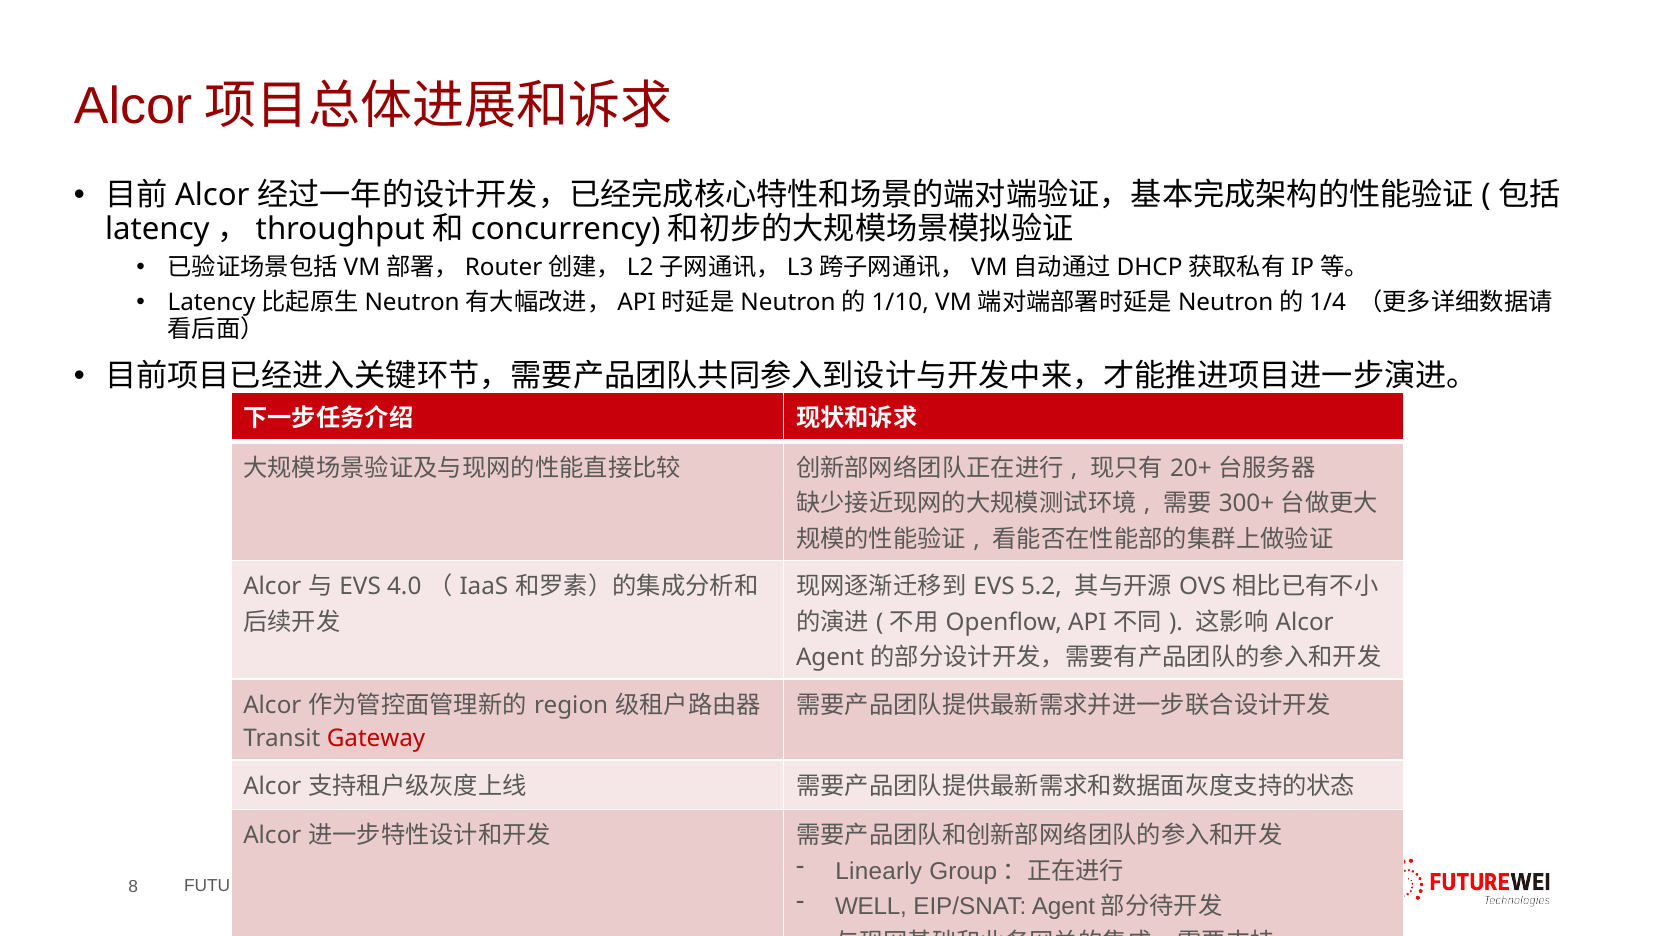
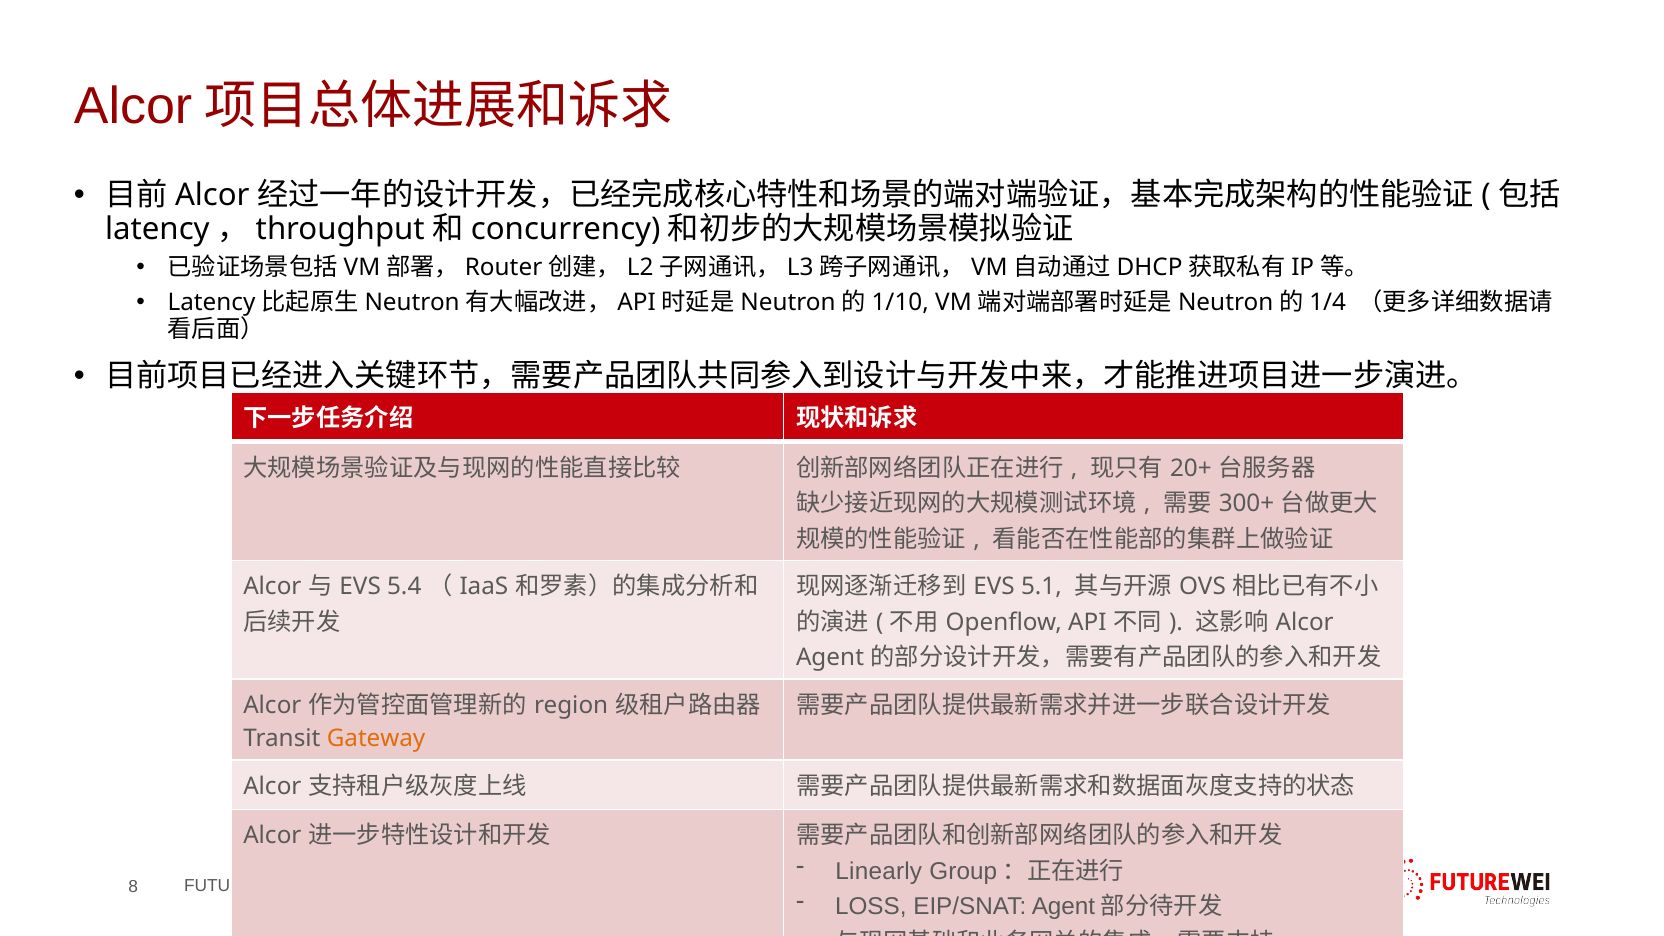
5.2: 5.2 -> 5.1 (1041, 587)
4.0: 4.0 -> 5.4 (404, 587)
Gateway colour: red -> orange (376, 739)
WELL: WELL -> LOSS (871, 907)
